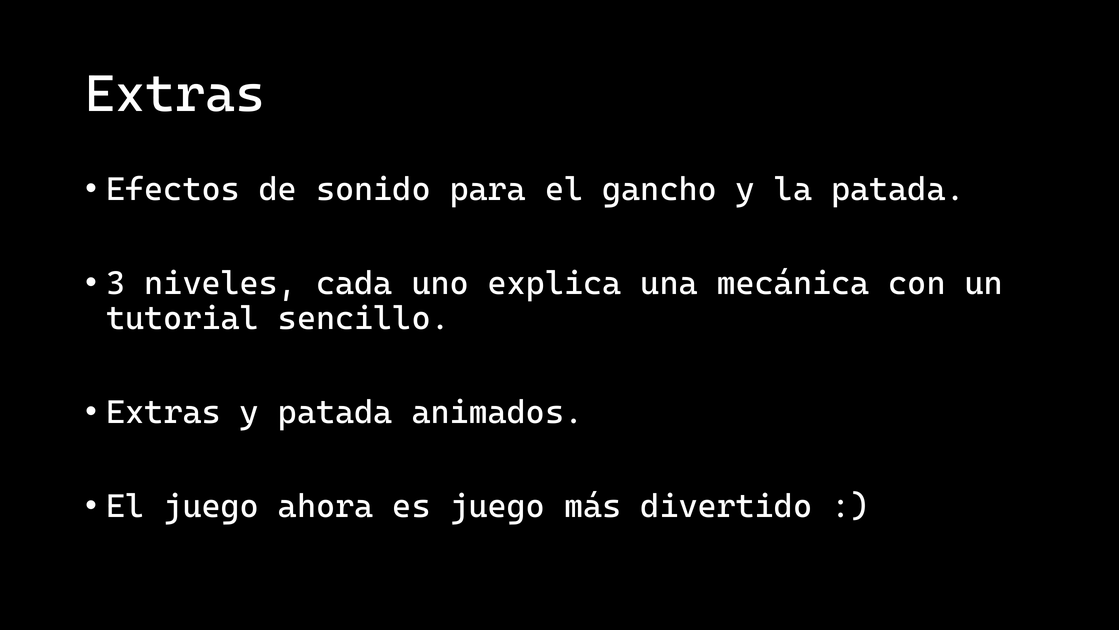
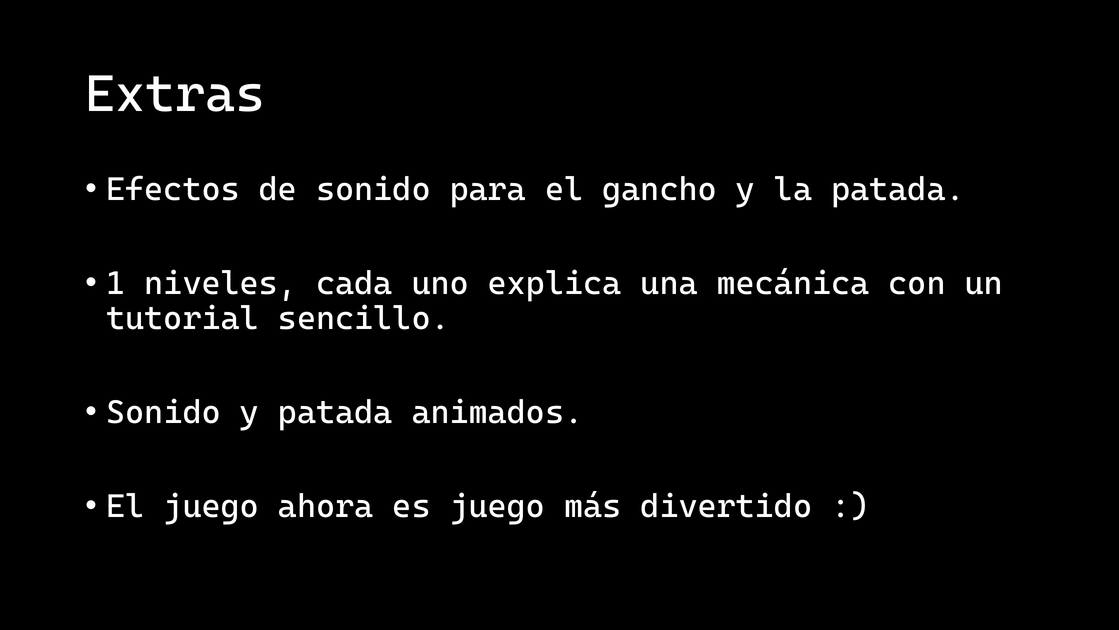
3: 3 -> 1 (116, 283)
Extras: Extras -> Sonido (164, 412)
